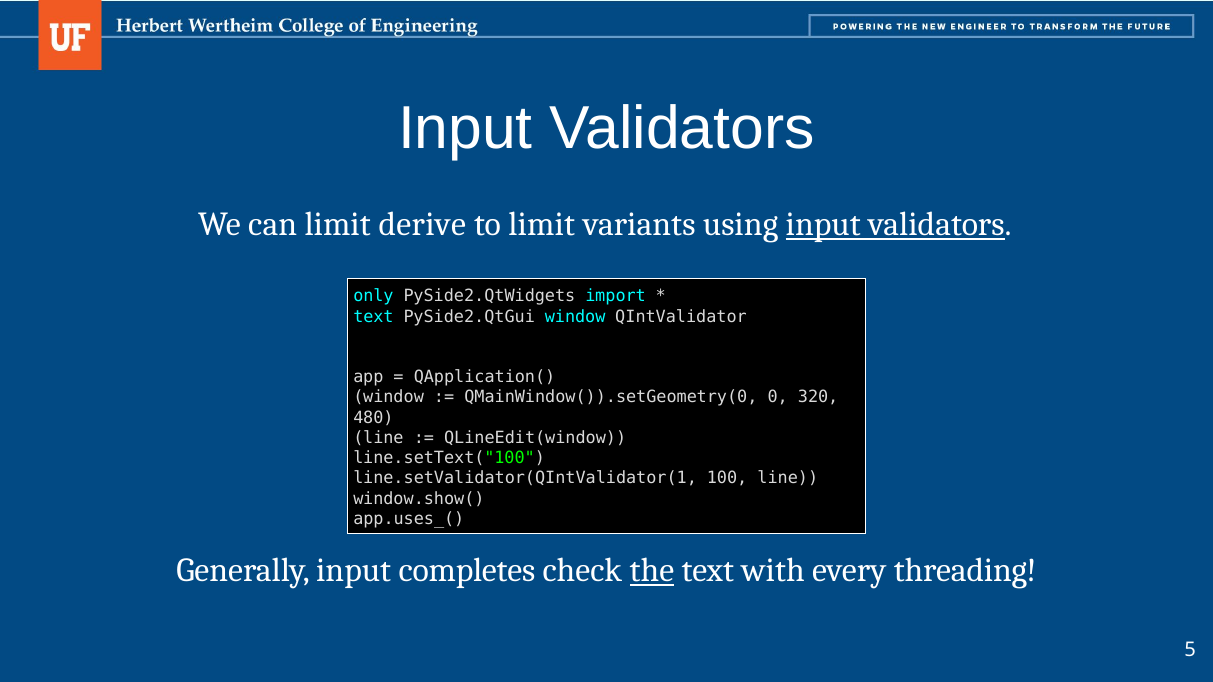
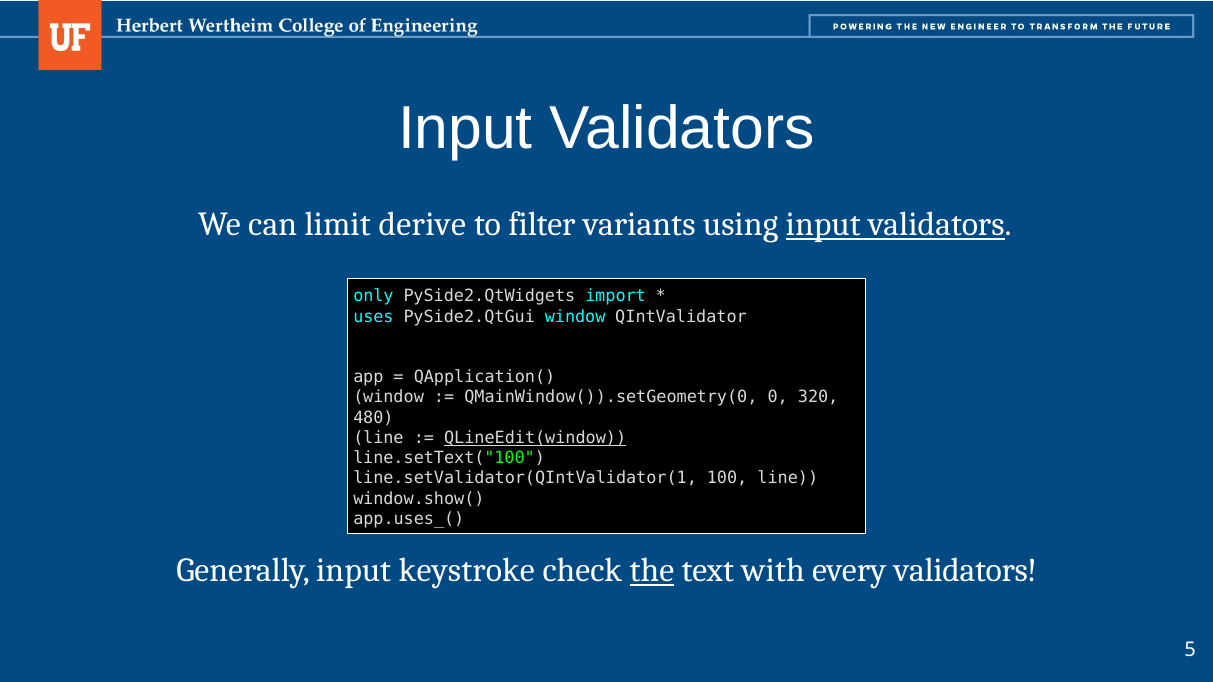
to limit: limit -> filter (542, 224)
text: text -> uses (373, 317)
QLineEdit(window underline: none -> present (535, 438)
completes: completes -> keystroke (467, 571)
every threading: threading -> validators (965, 571)
